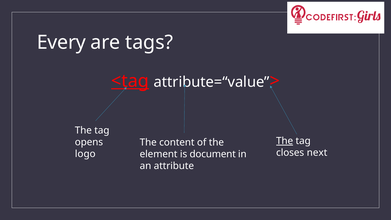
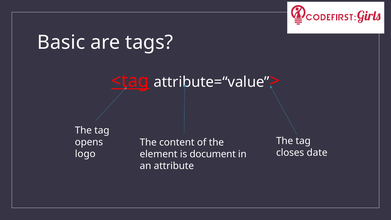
Every: Every -> Basic (61, 42)
The underline: present -> none (285, 141)
next: next -> date (317, 153)
